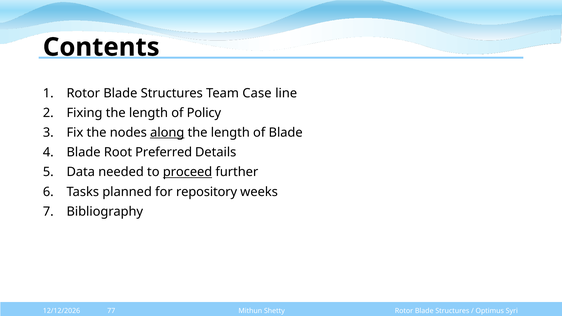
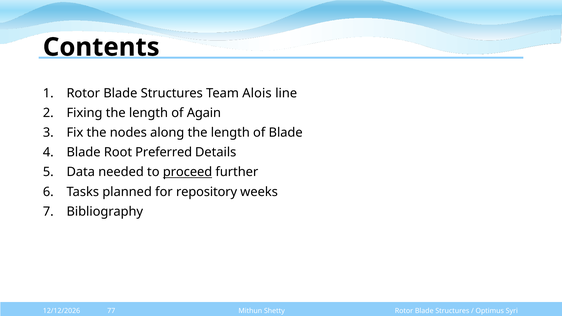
Case: Case -> Alois (257, 93)
Policy: Policy -> Again (204, 113)
along underline: present -> none (167, 133)
